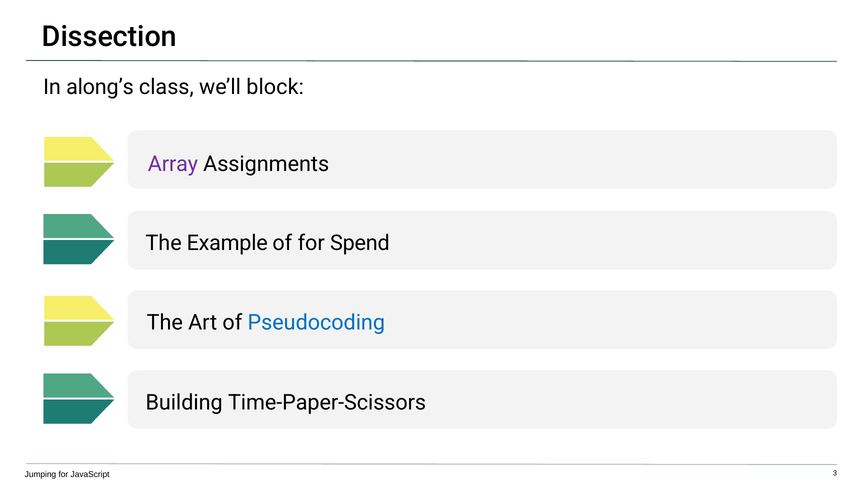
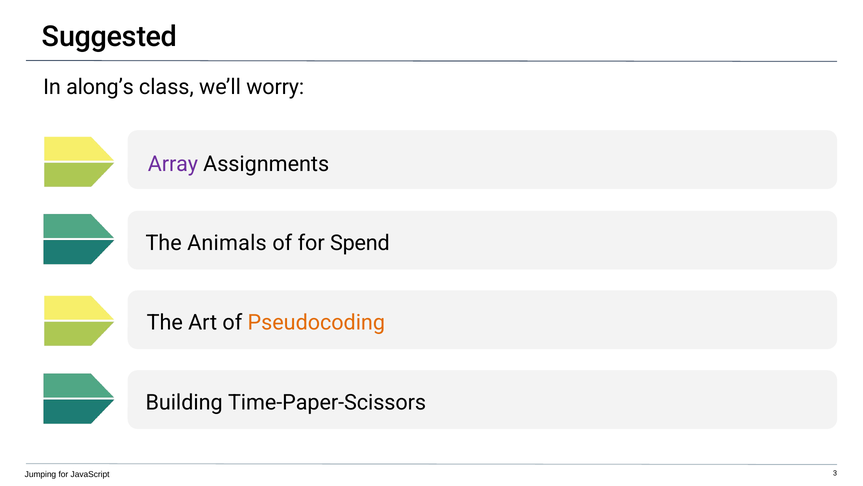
Dissection: Dissection -> Suggested (110, 37)
block: block -> worry (275, 87)
Example: Example -> Animals (227, 243)
Pseudocoding colour: blue -> orange (316, 322)
